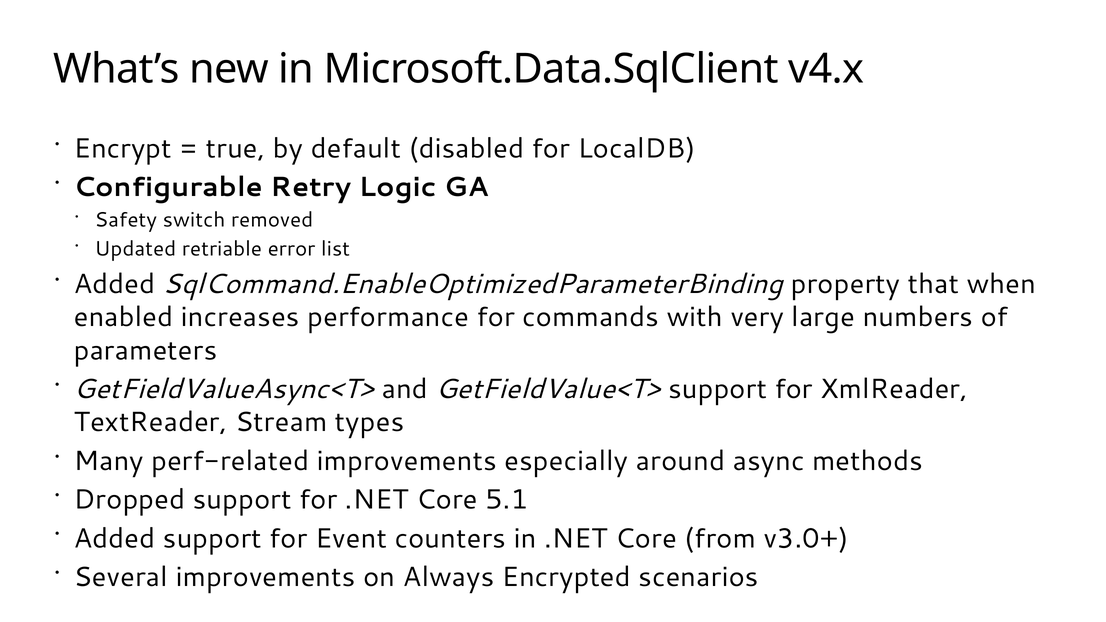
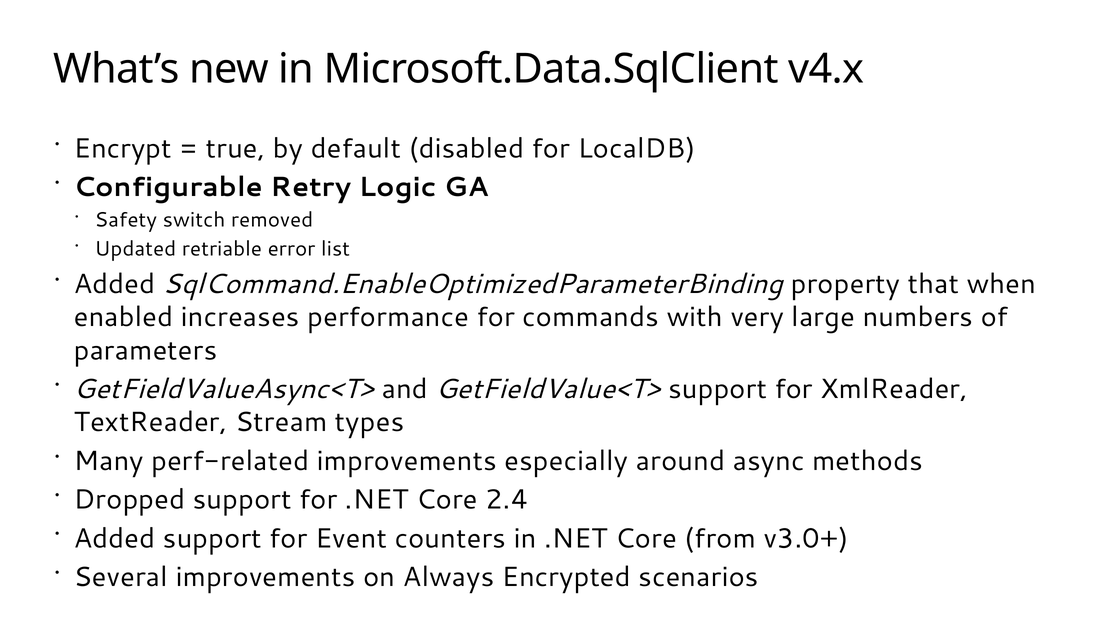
5.1: 5.1 -> 2.4 (507, 500)
